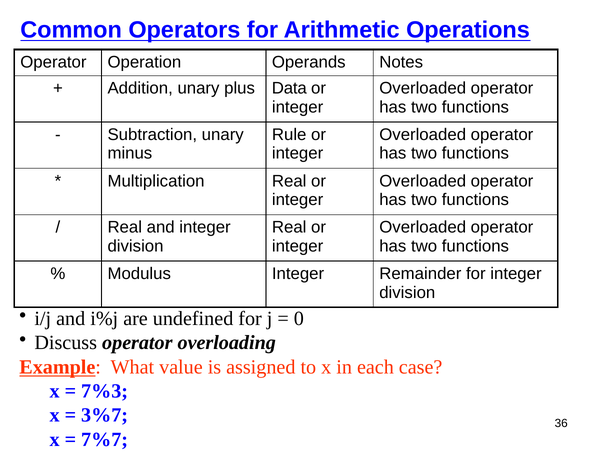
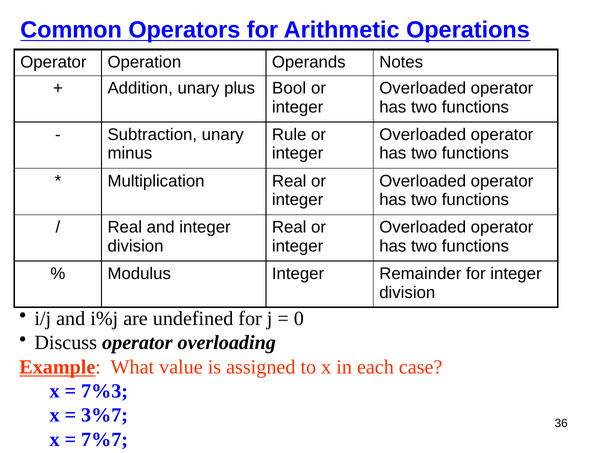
Data: Data -> Bool (289, 88)
